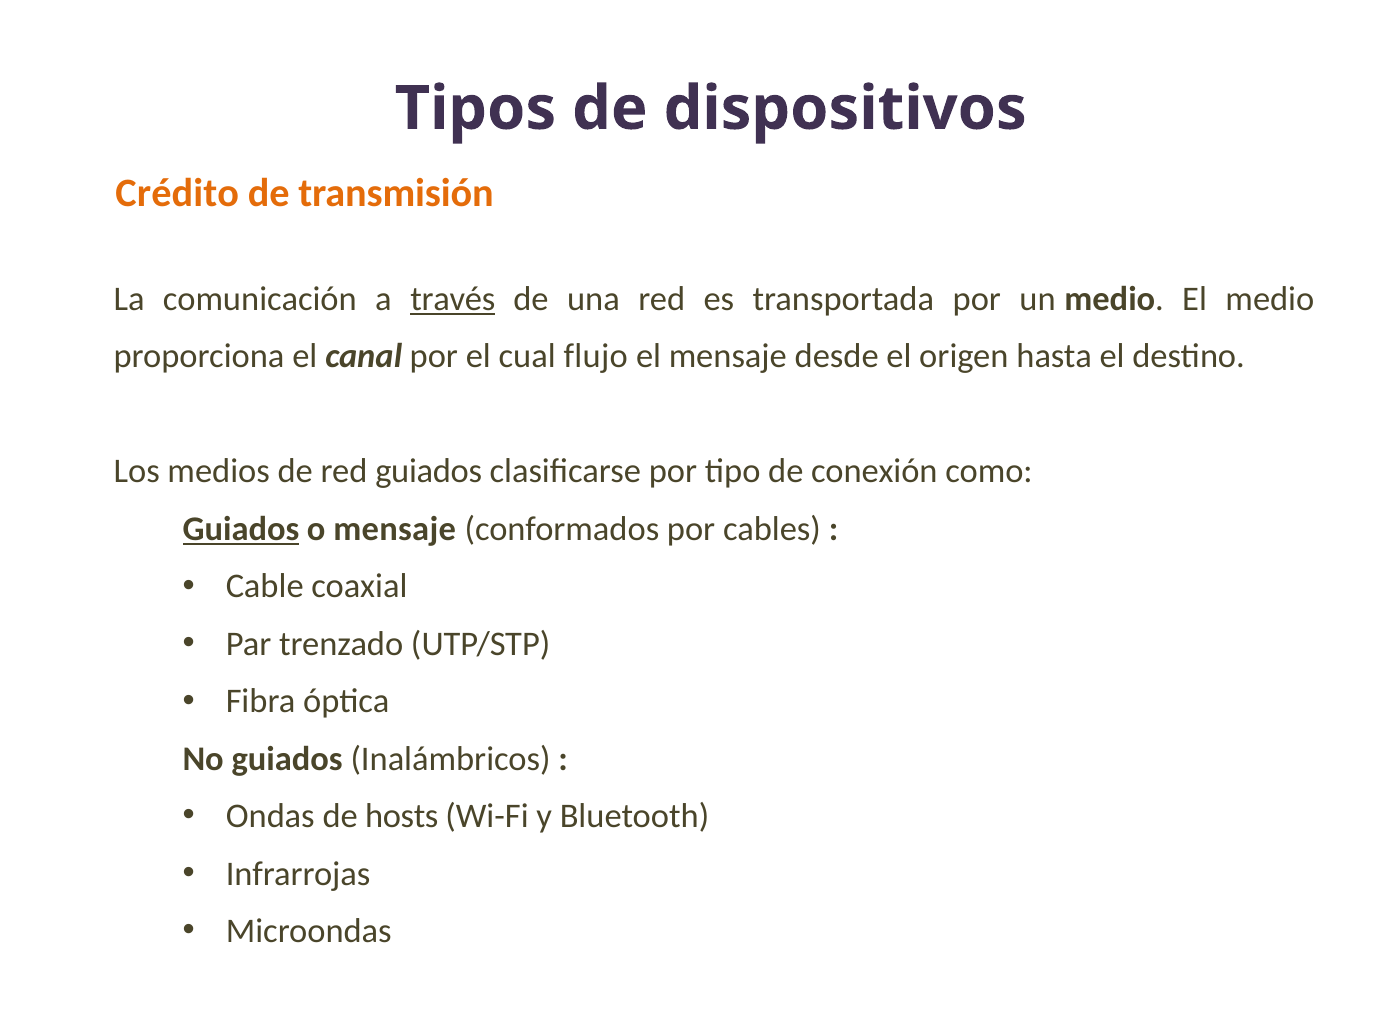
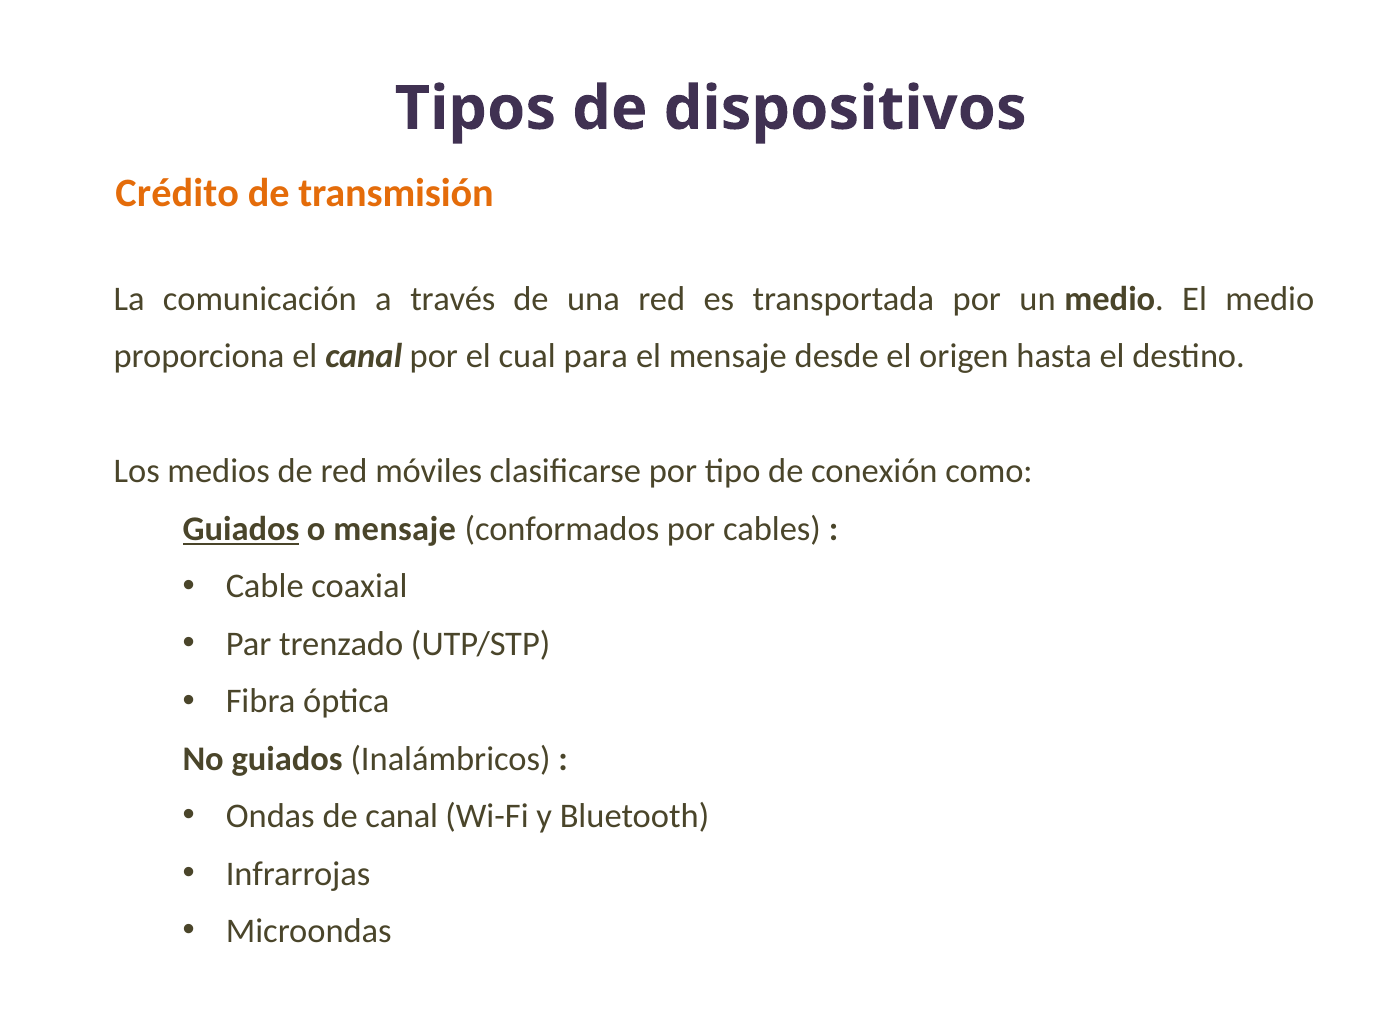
través underline: present -> none (453, 299)
flujo: flujo -> para (596, 357)
red guiados: guiados -> móviles (429, 472)
de hosts: hosts -> canal (402, 816)
